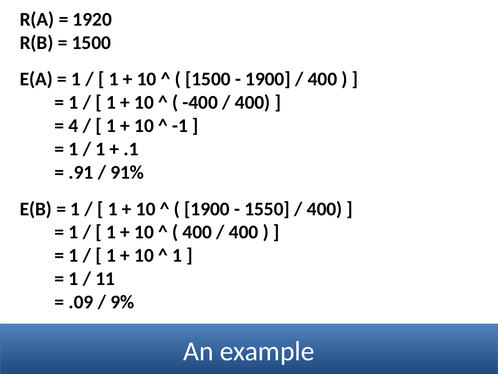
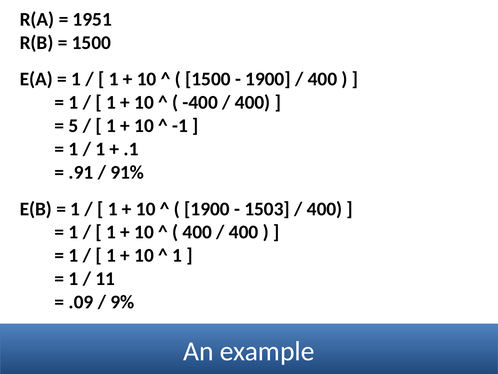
1920: 1920 -> 1951 (92, 19)
4: 4 -> 5 (73, 126)
1550: 1550 -> 1503 (267, 209)
